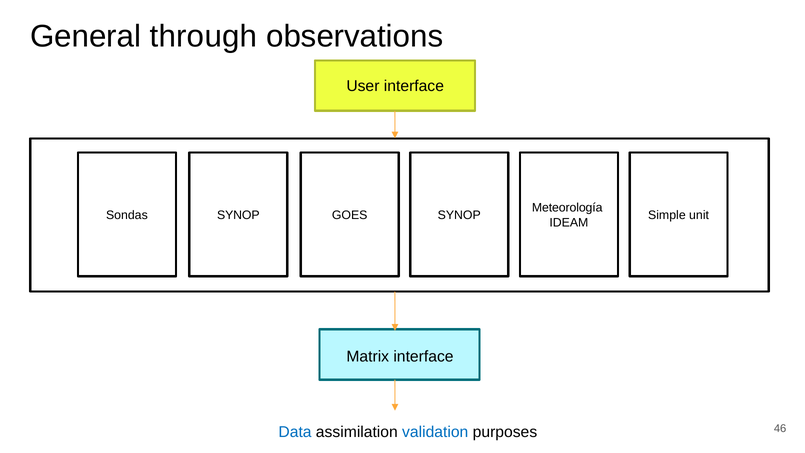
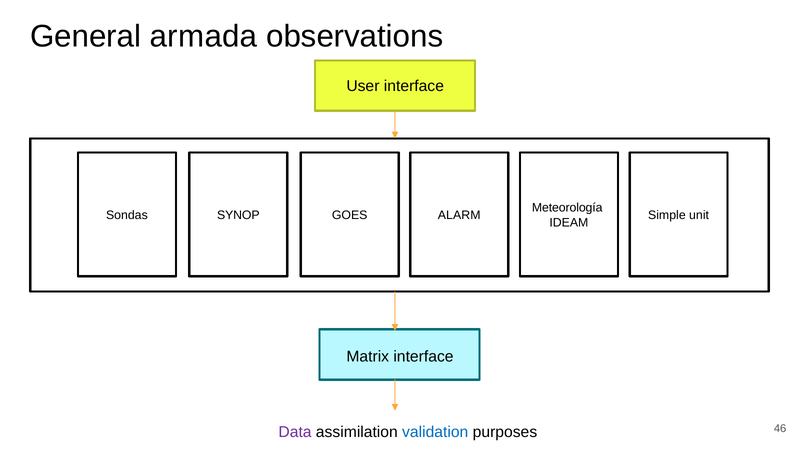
through: through -> armada (204, 37)
GOES SYNOP: SYNOP -> ALARM (459, 215)
Data colour: blue -> purple (295, 432)
